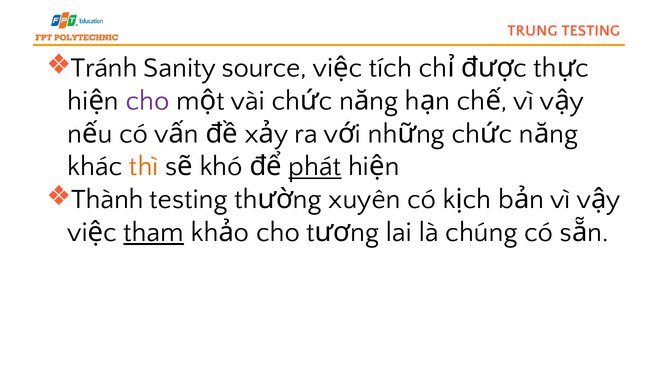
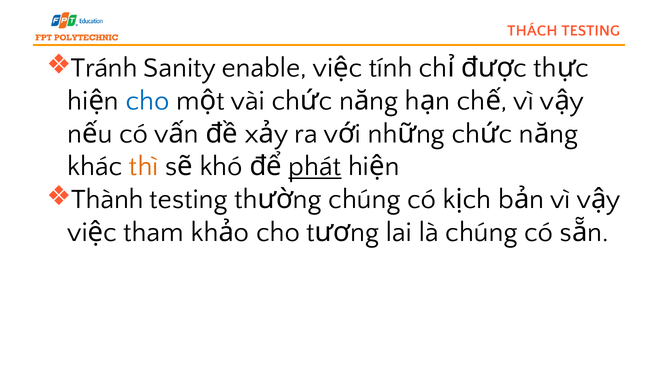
TRUNG: TRUNG -> THÁCH (532, 31)
source: source -> enable (264, 68)
tích: tích -> tính (391, 68)
cho colour: purple -> blue (148, 101)
xuyên: xuyên -> chúng (365, 199)
tham underline: present -> none (154, 232)
